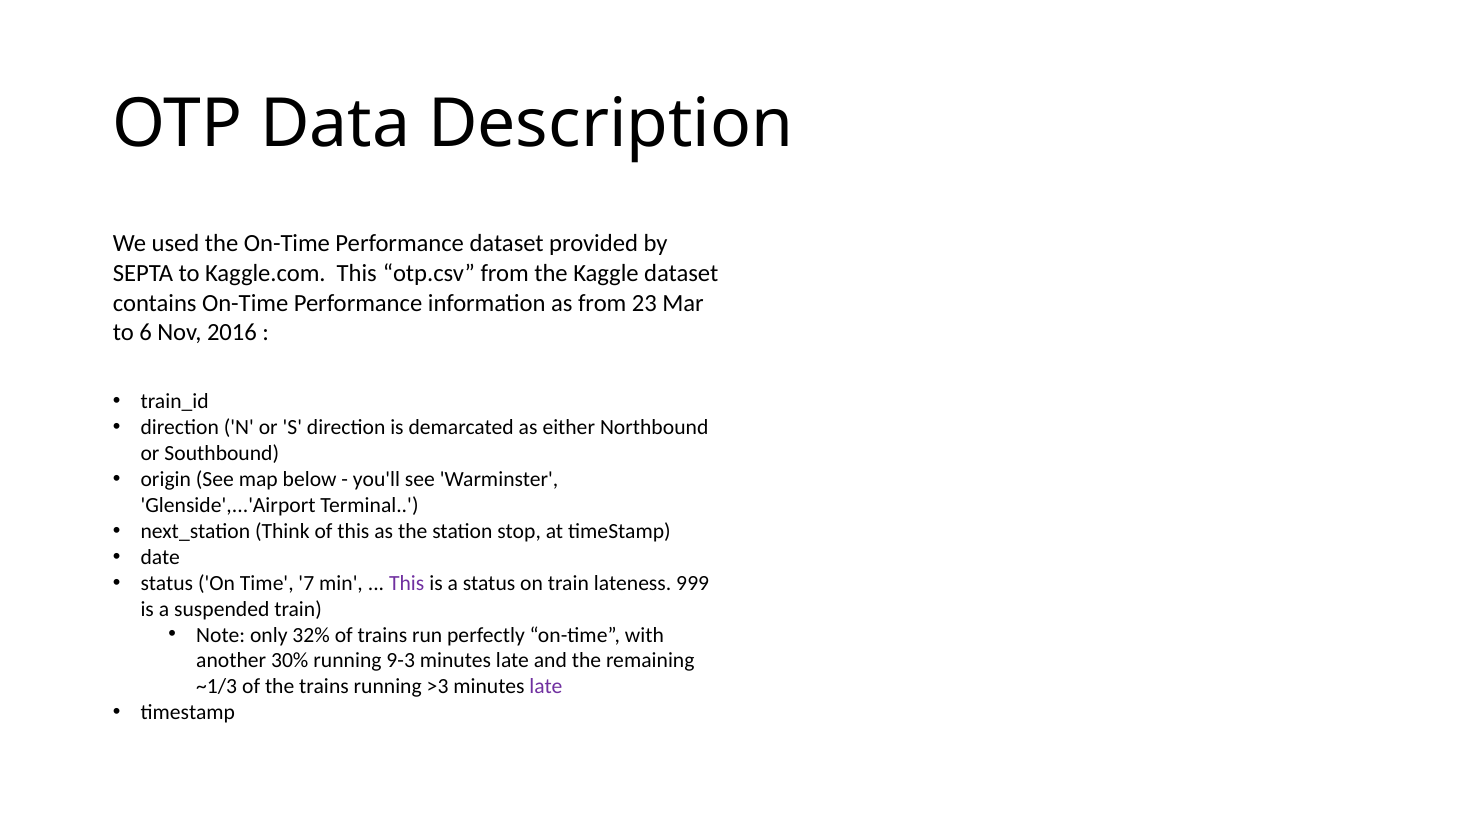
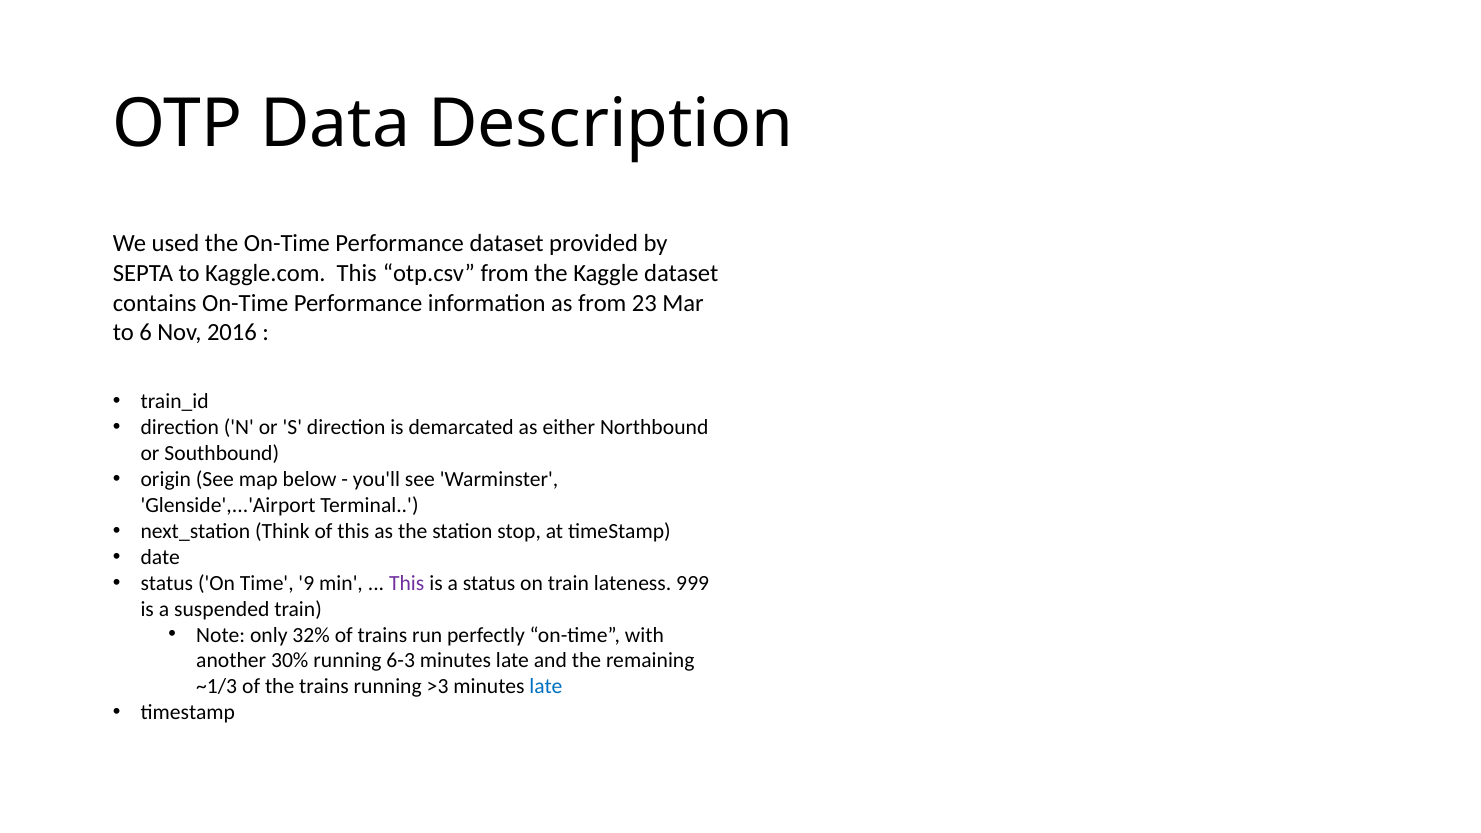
7: 7 -> 9 (306, 583)
9-3: 9-3 -> 6-3 (401, 661)
late colour: purple -> blue (546, 687)
